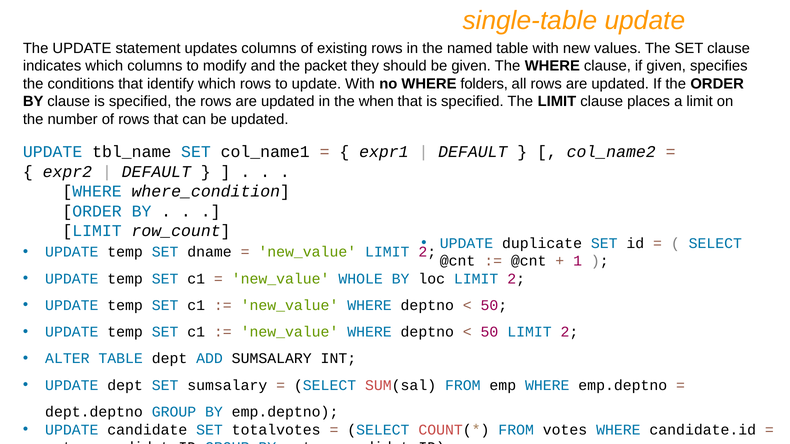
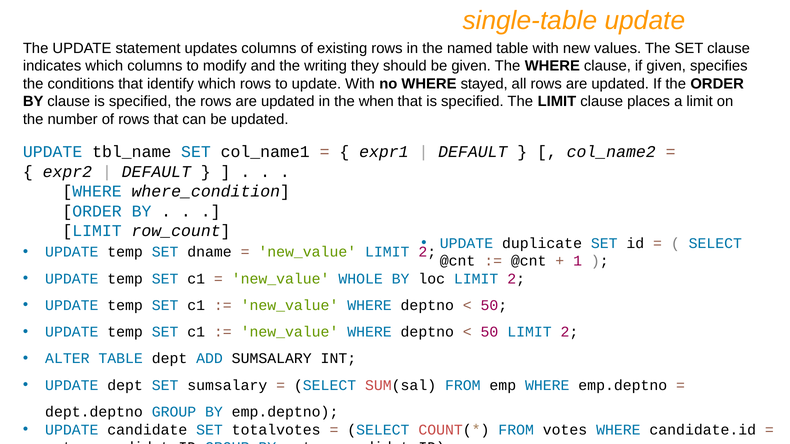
packet: packet -> writing (326, 66)
folders: folders -> stayed (484, 84)
